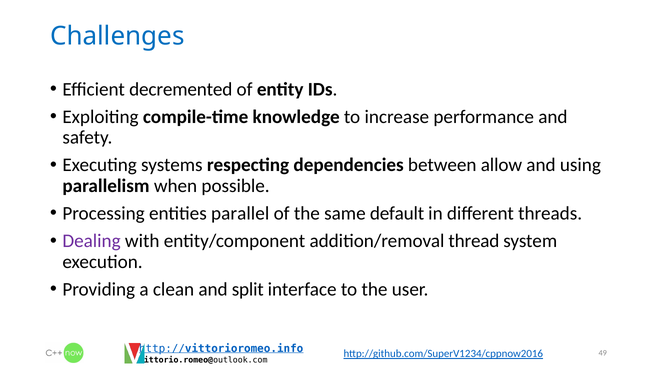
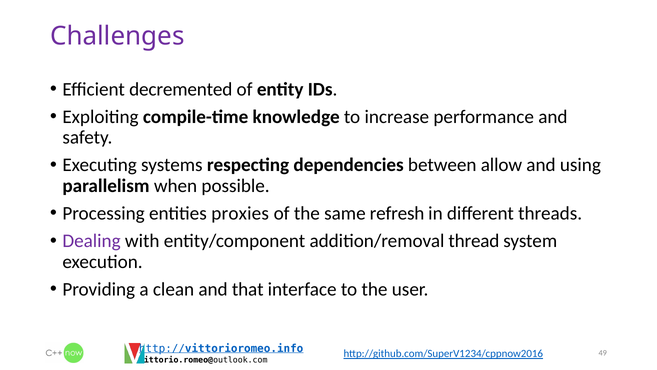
Challenges colour: blue -> purple (117, 36)
parallel: parallel -> proxies (240, 213)
default: default -> refresh (397, 213)
split: split -> that (248, 289)
